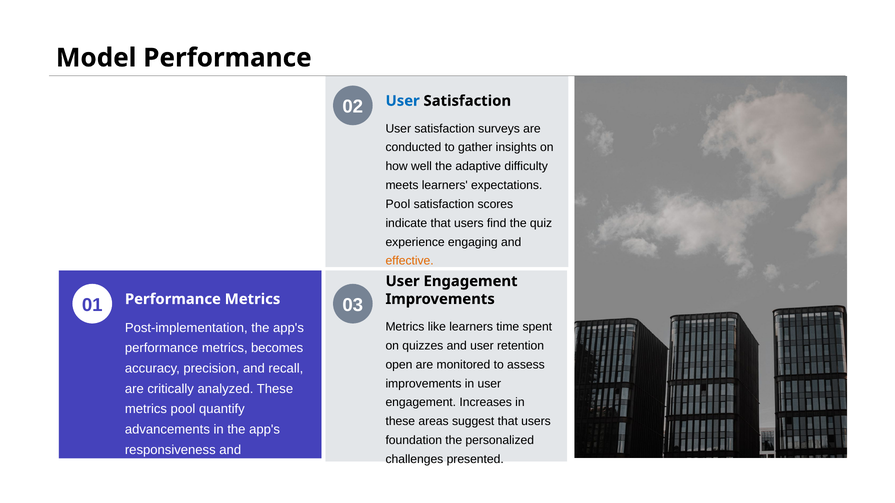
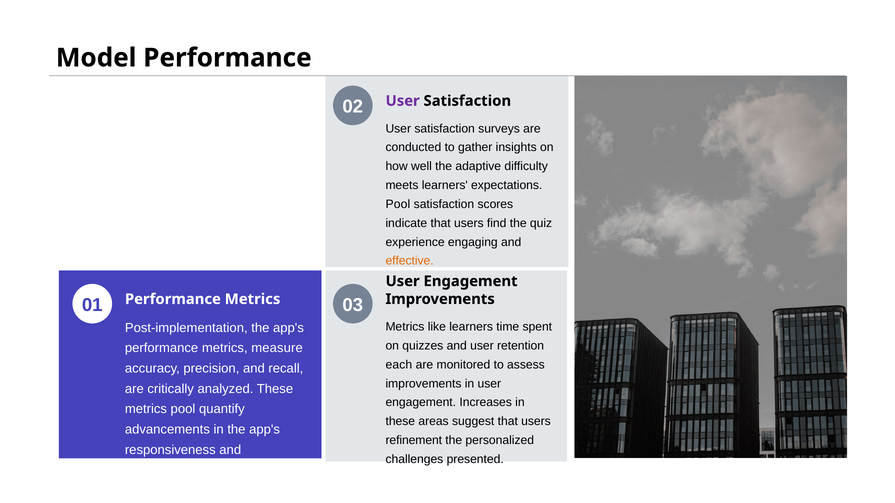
User colour: blue -> purple (403, 101)
becomes: becomes -> measure (277, 348)
open: open -> each (399, 365)
foundation: foundation -> refinement (414, 441)
